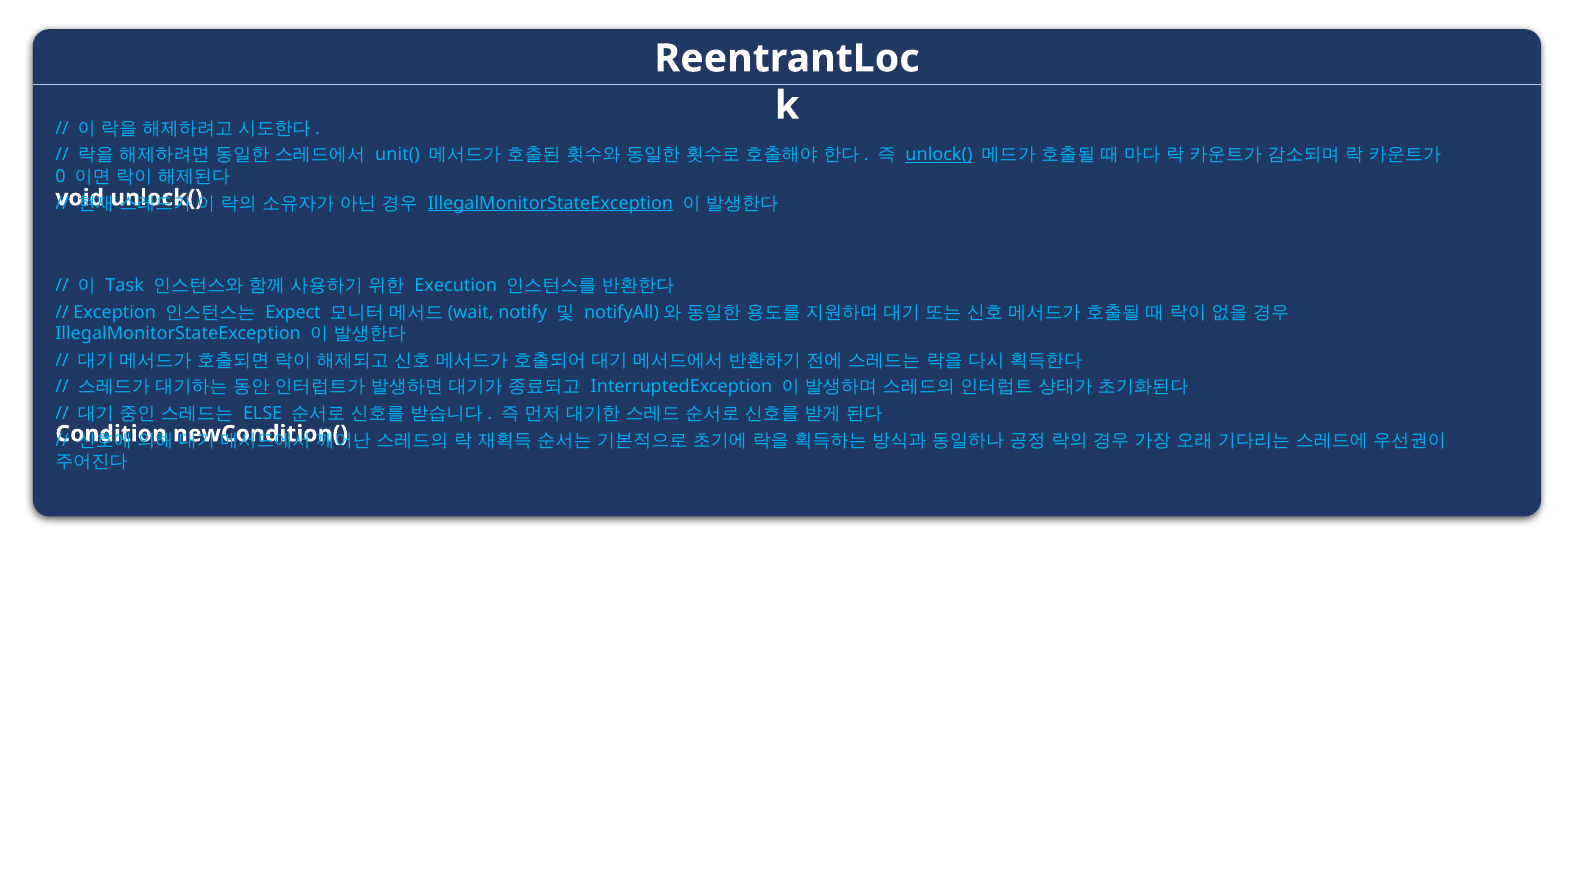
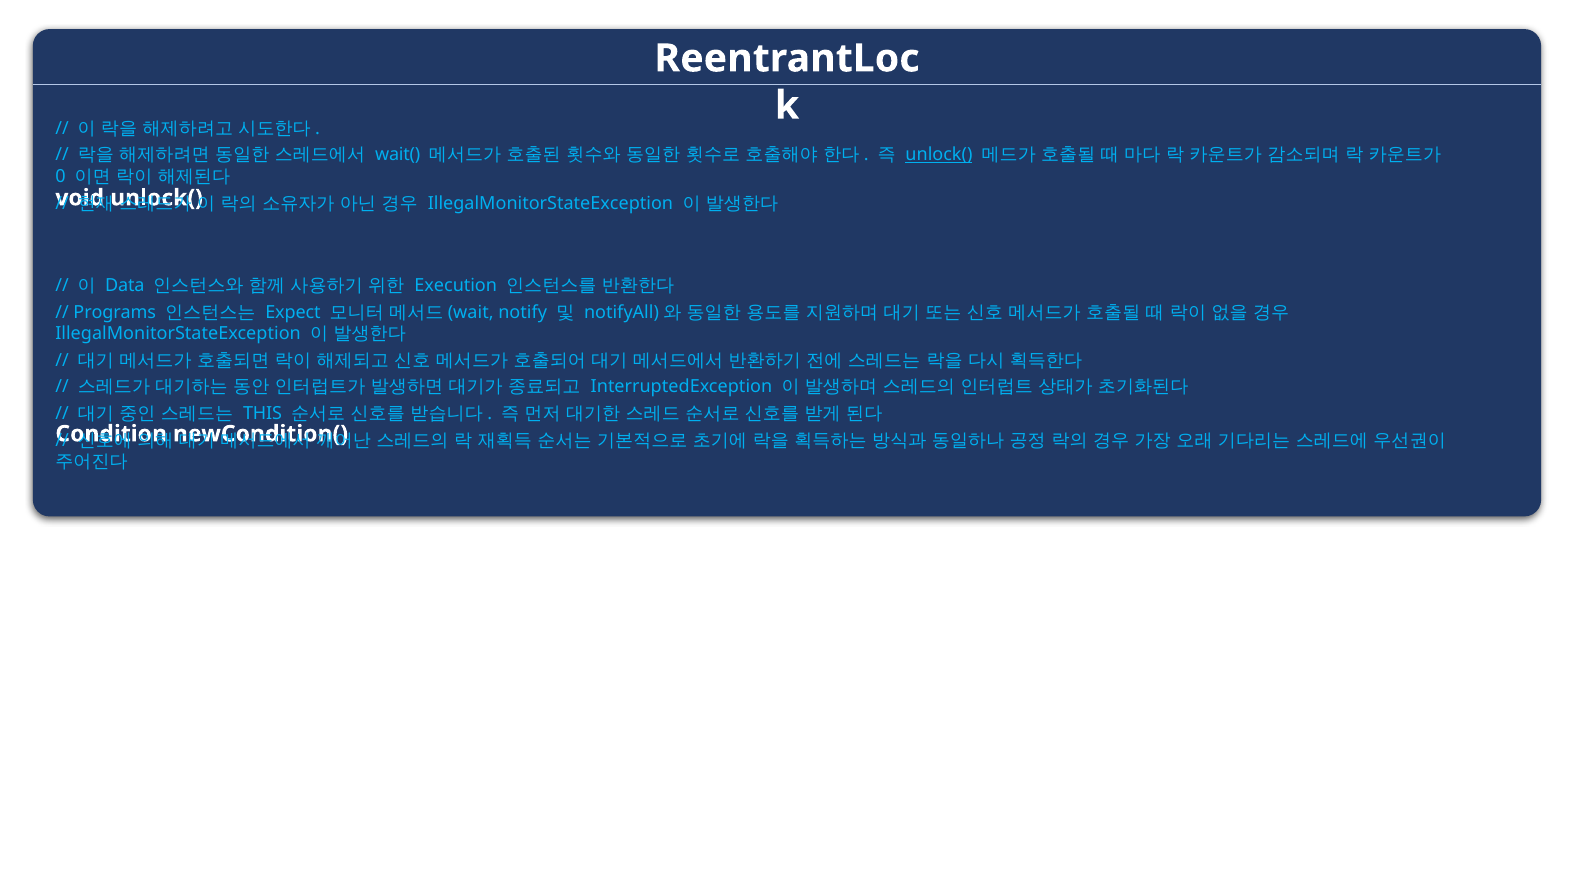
unit(: unit( -> wait( (398, 155)
IllegalMonitorStateException underline: present -> none (550, 203)
Task: Task -> Data (125, 286)
Exception: Exception -> Programs (115, 312)
ELSE: ELSE -> THIS (263, 414)
